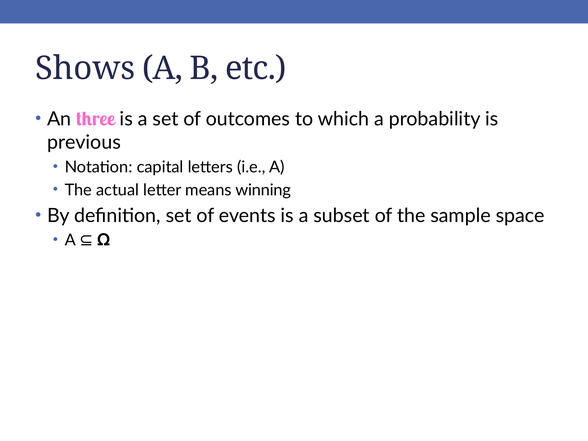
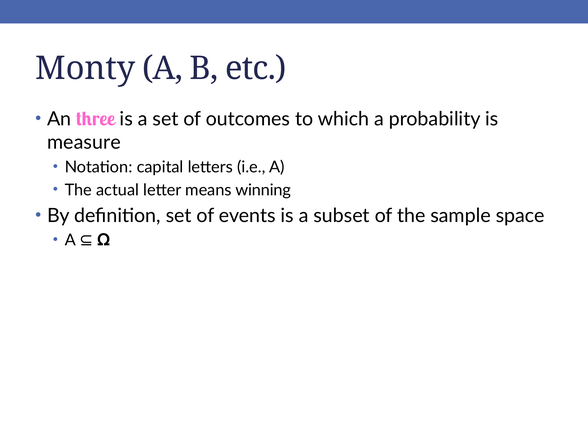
Shows: Shows -> Monty (85, 68)
previous: previous -> measure (84, 142)
